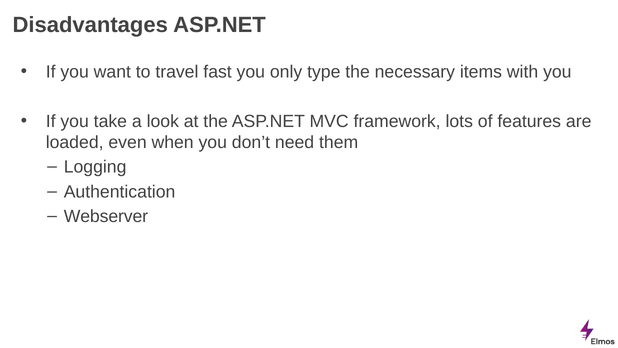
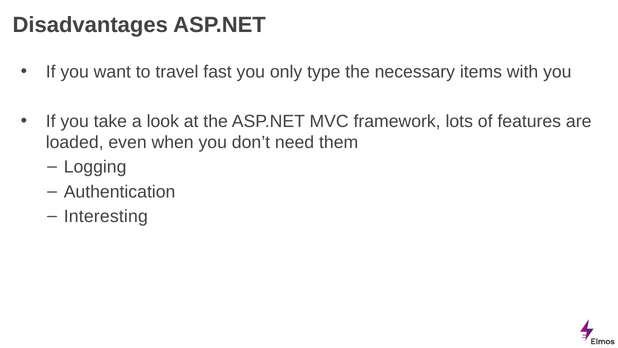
Webserver: Webserver -> Interesting (106, 216)
